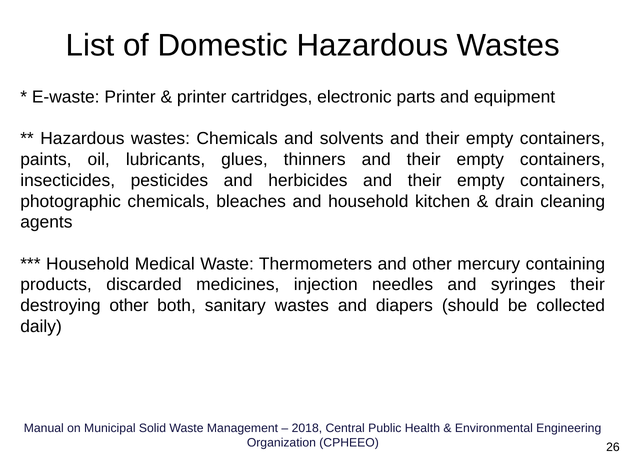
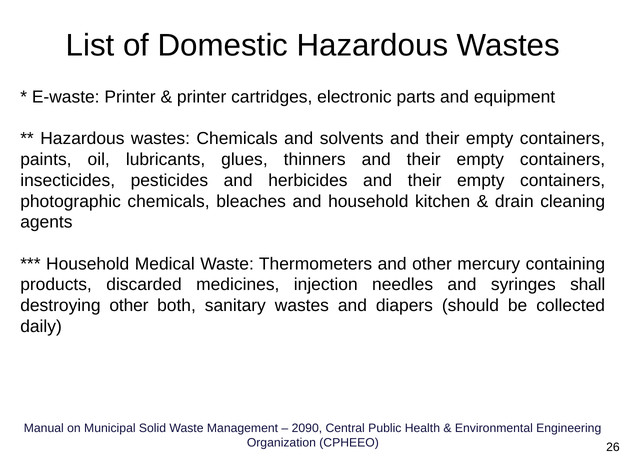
syringes their: their -> shall (588, 285)
2018: 2018 -> 2090 (307, 428)
